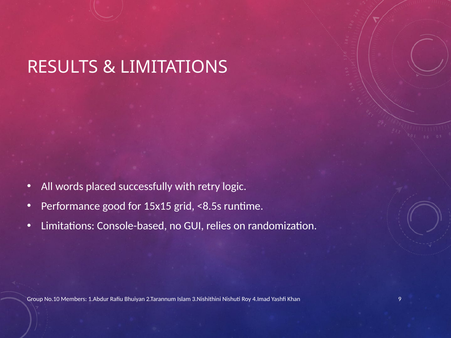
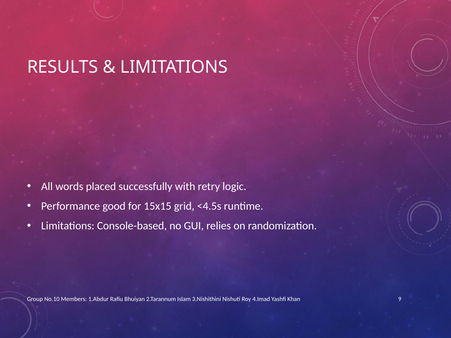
<8.5s: <8.5s -> <4.5s (209, 206)
